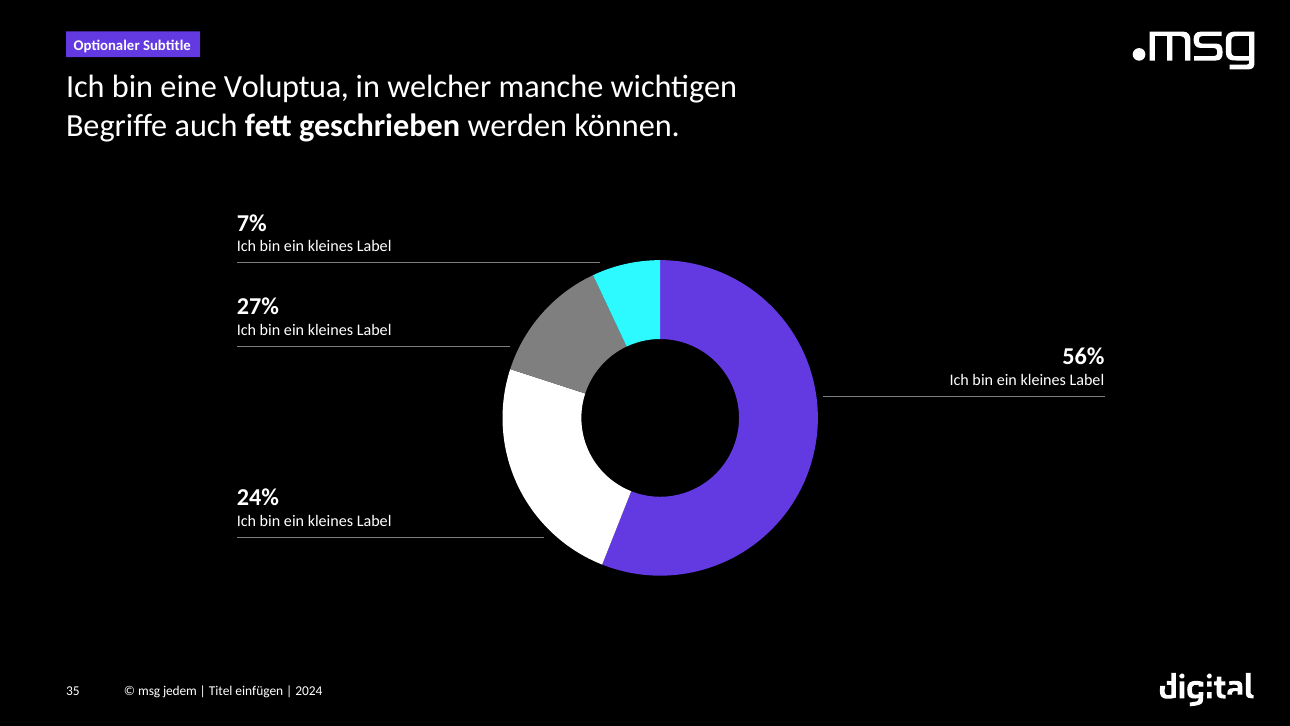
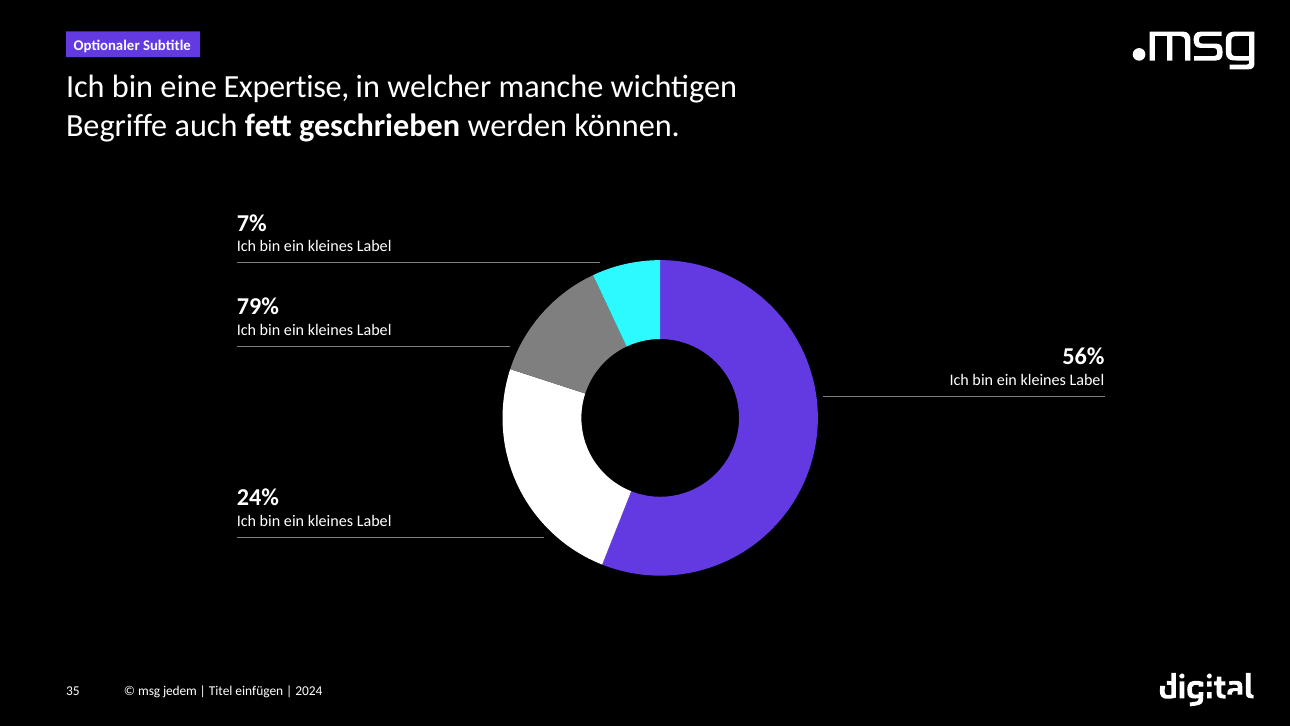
Voluptua: Voluptua -> Expertise (286, 87)
27%: 27% -> 79% (258, 307)
